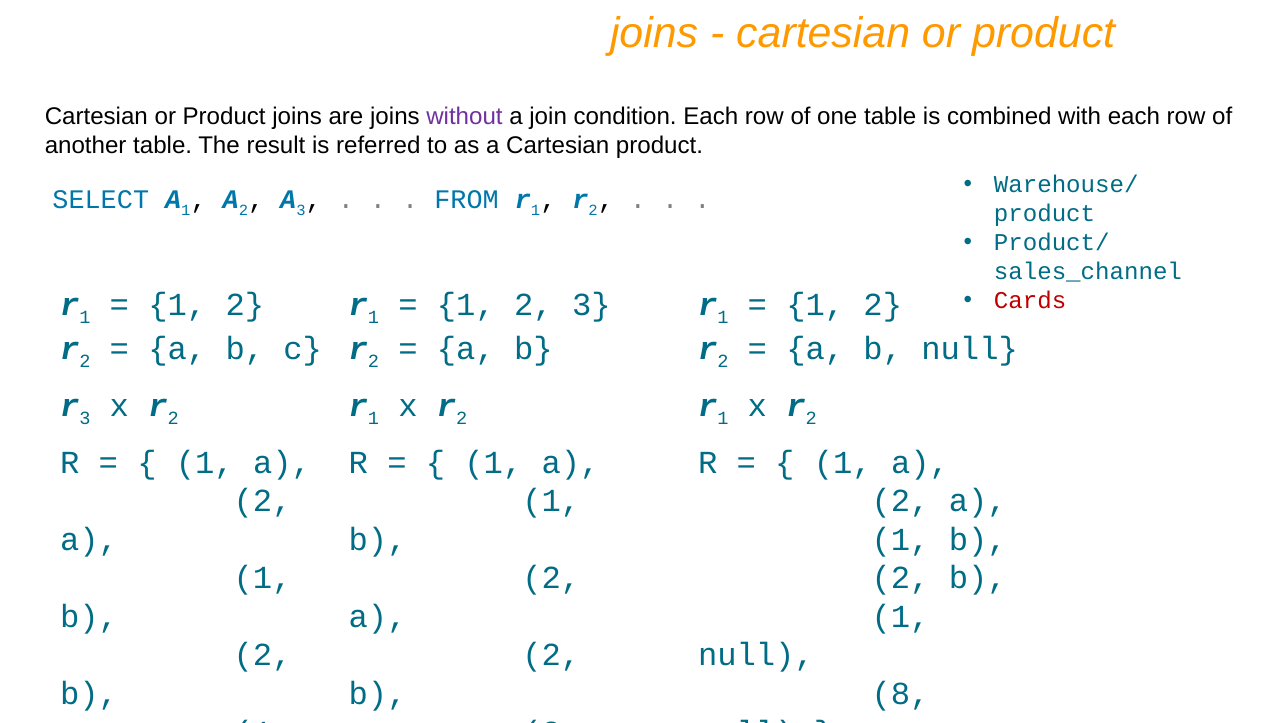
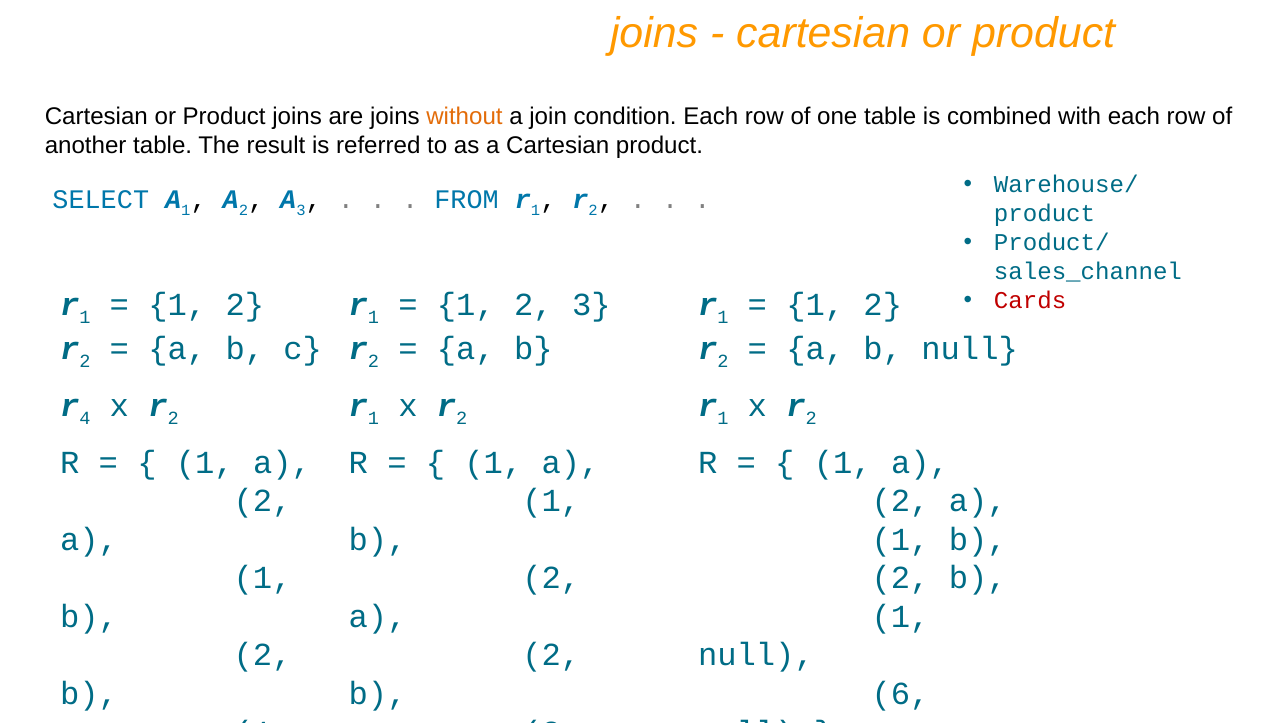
without colour: purple -> orange (464, 117)
r 3: 3 -> 4 (85, 419)
8: 8 -> 6 (901, 694)
